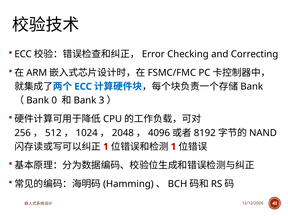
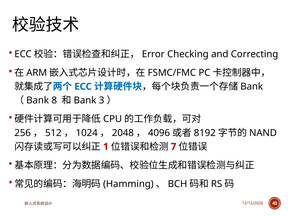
0: 0 -> 8 (54, 100)
1: 1 -> 7 (174, 147)
